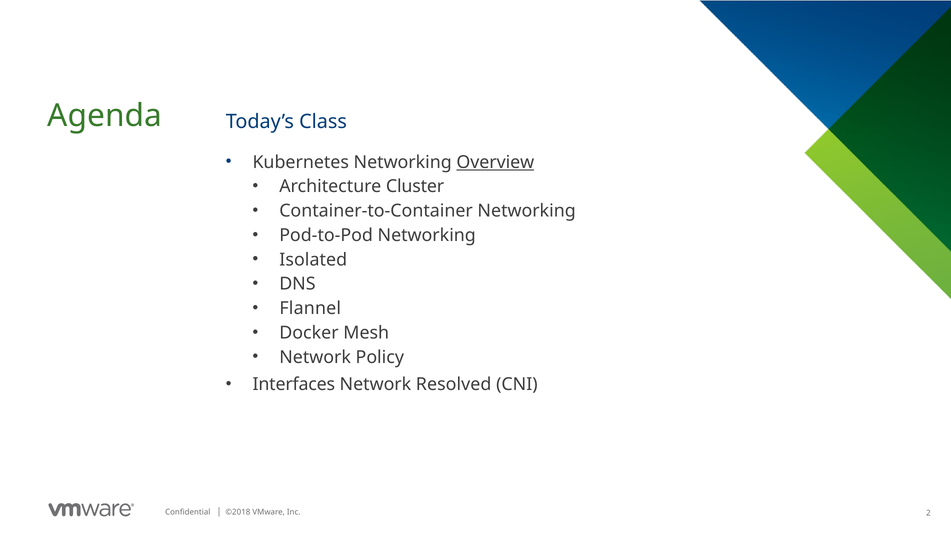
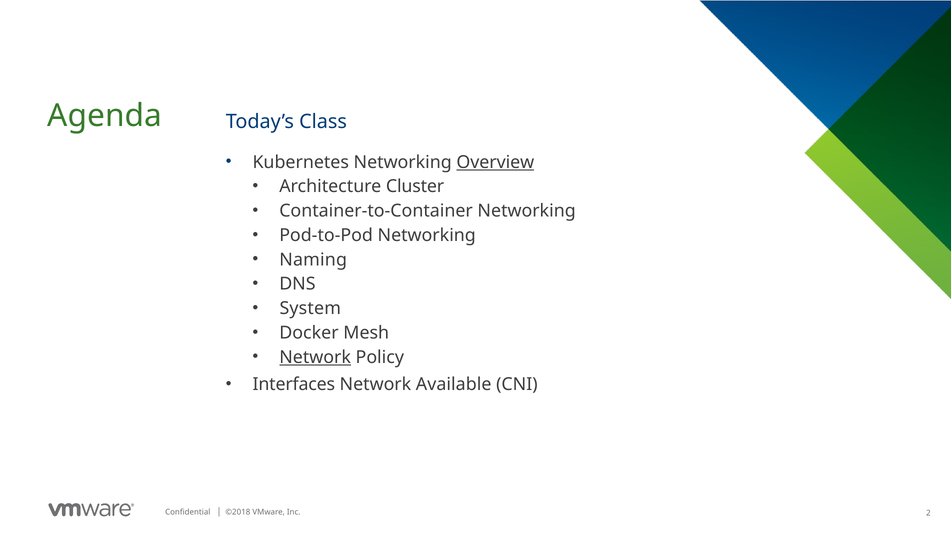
Isolated: Isolated -> Naming (313, 260)
Flannel: Flannel -> System (310, 308)
Network underline: none -> present (315, 357)
Resolved: Resolved -> Available (454, 384)
